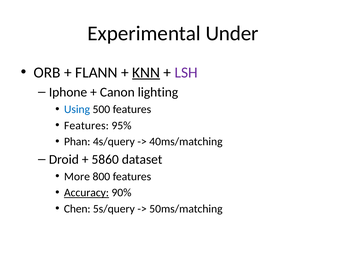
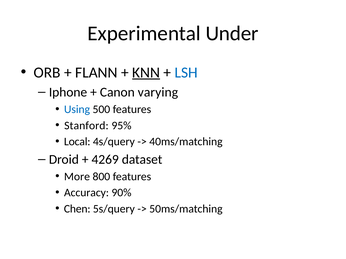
LSH colour: purple -> blue (186, 73)
lighting: lighting -> varying (158, 92)
Features: Features -> Stanford (86, 126)
Phan: Phan -> Local (77, 142)
5860: 5860 -> 4269 (105, 160)
Accuracy underline: present -> none (86, 193)
